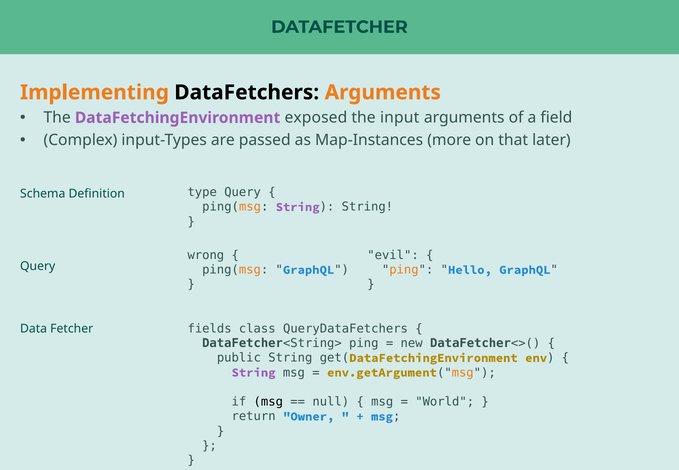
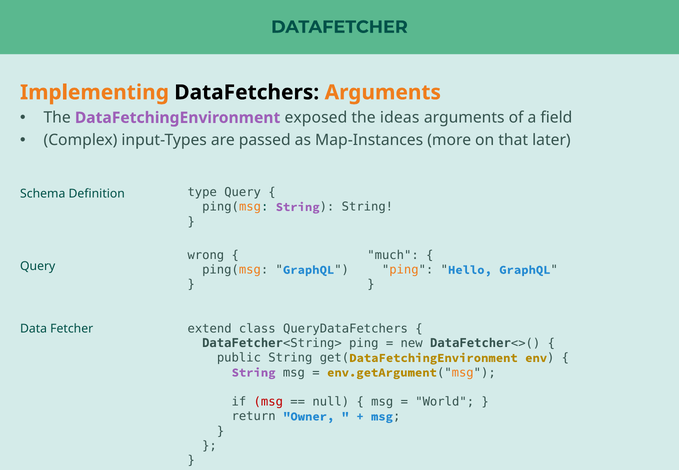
input: input -> ideas (400, 118)
evil: evil -> much (393, 255)
fields: fields -> extend (210, 329)
msg colour: black -> red (268, 402)
